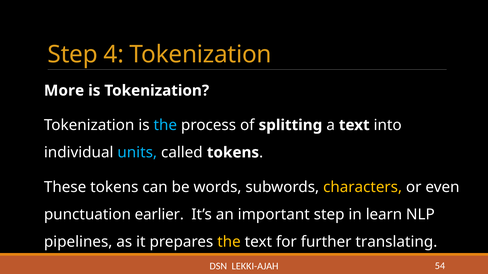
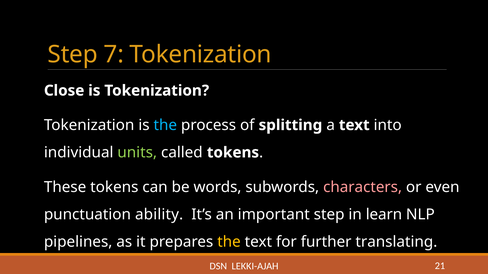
4: 4 -> 7 (114, 55)
More: More -> Close (64, 91)
units colour: light blue -> light green (137, 153)
characters colour: yellow -> pink (363, 187)
earlier: earlier -> ability (159, 215)
54: 54 -> 21 (440, 266)
